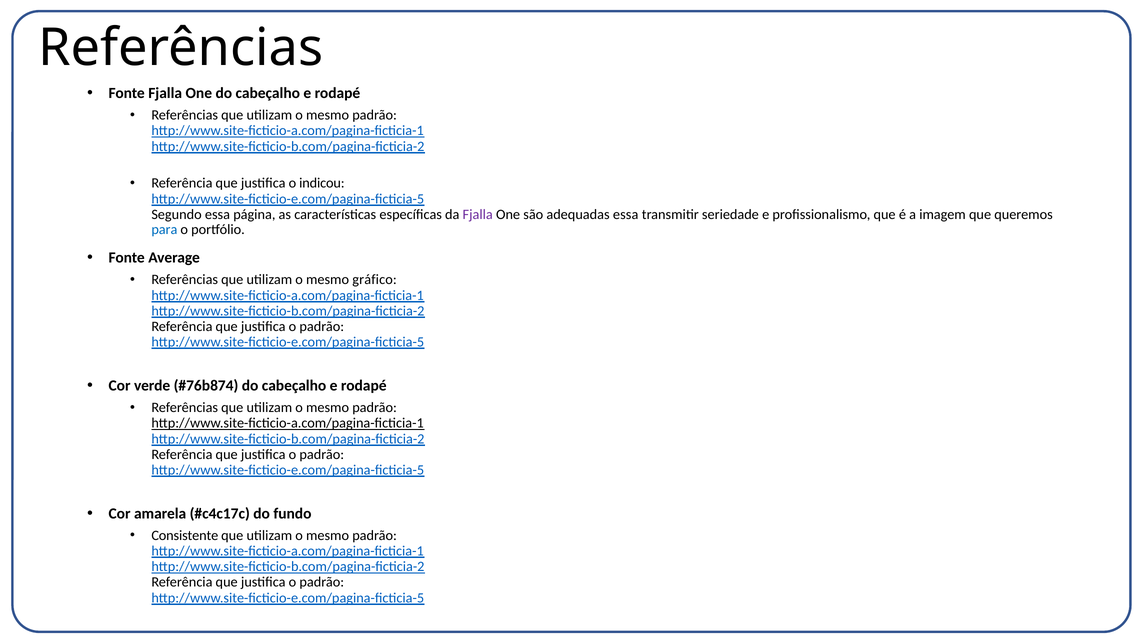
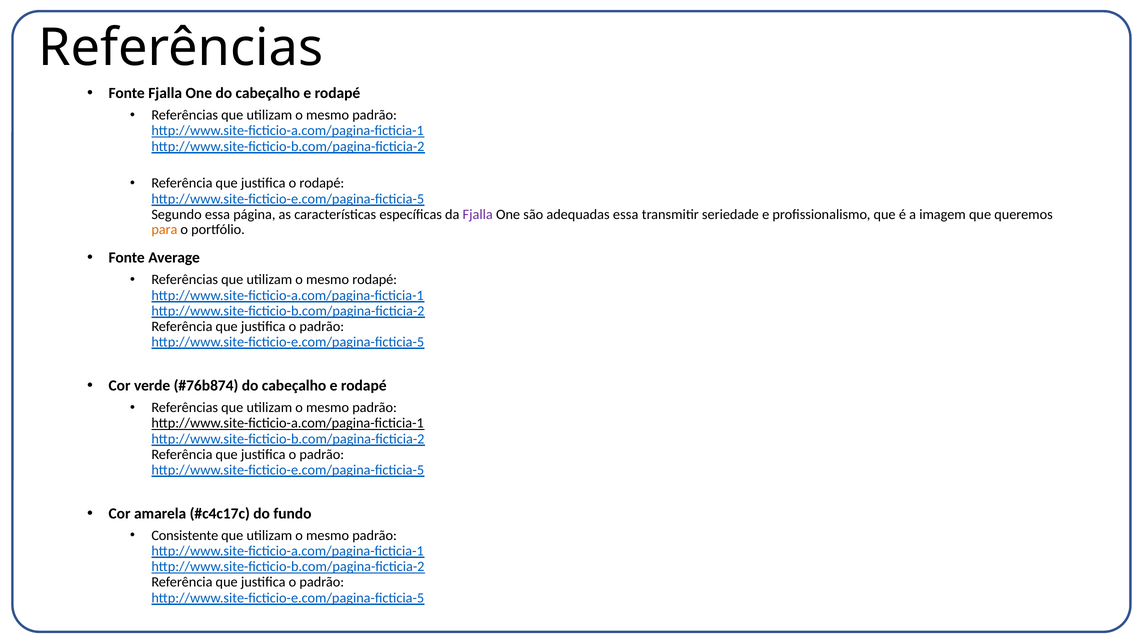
o indicou: indicou -> rodapé (322, 183)
para colour: blue -> orange (164, 230)
mesmo gráfico: gráfico -> rodapé (375, 280)
